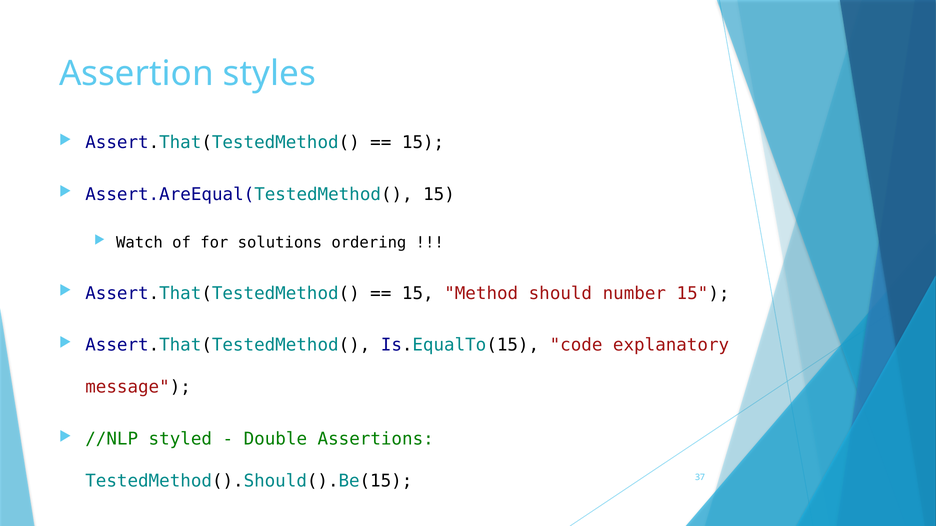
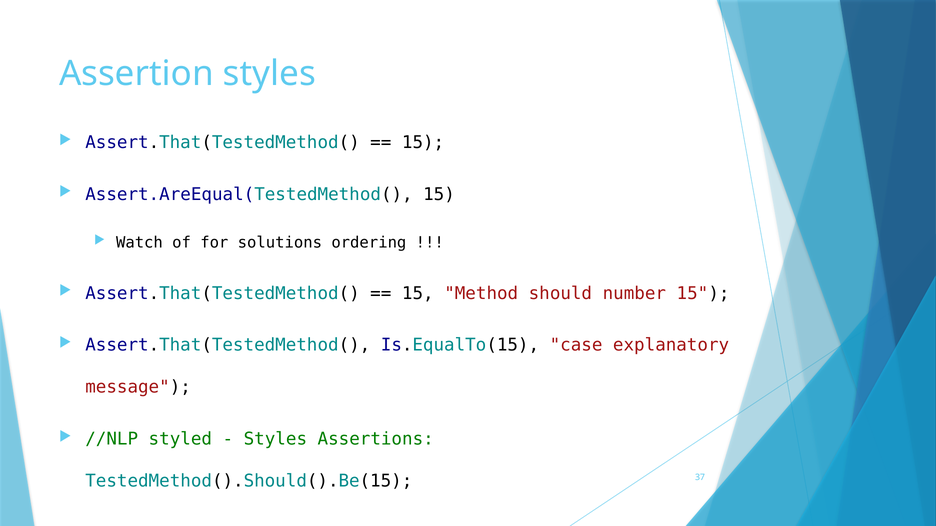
code: code -> case (576, 345)
Double: Double -> Styles (275, 439)
